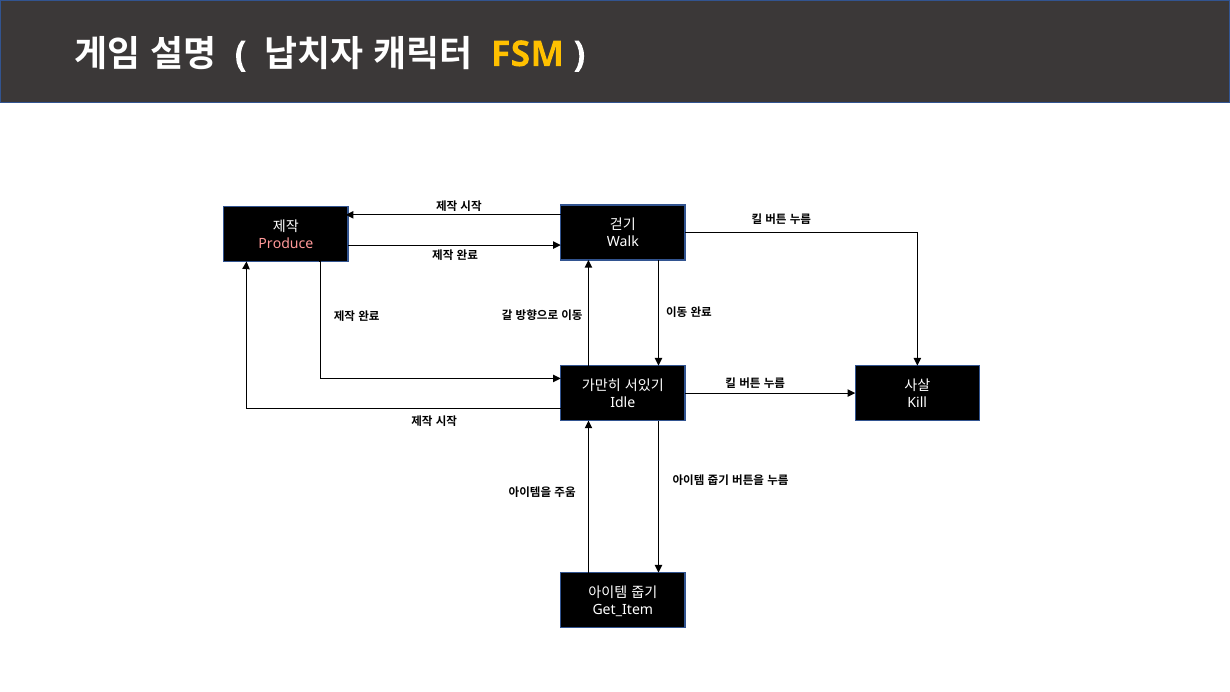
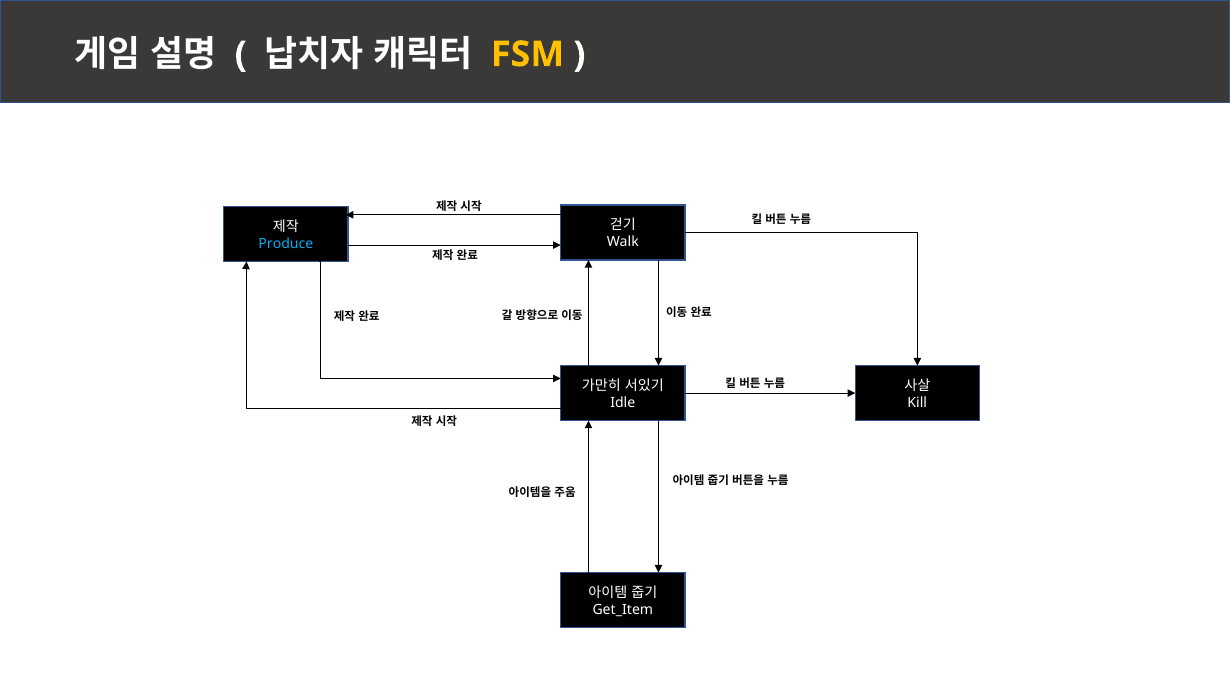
Produce colour: pink -> light blue (286, 243)
